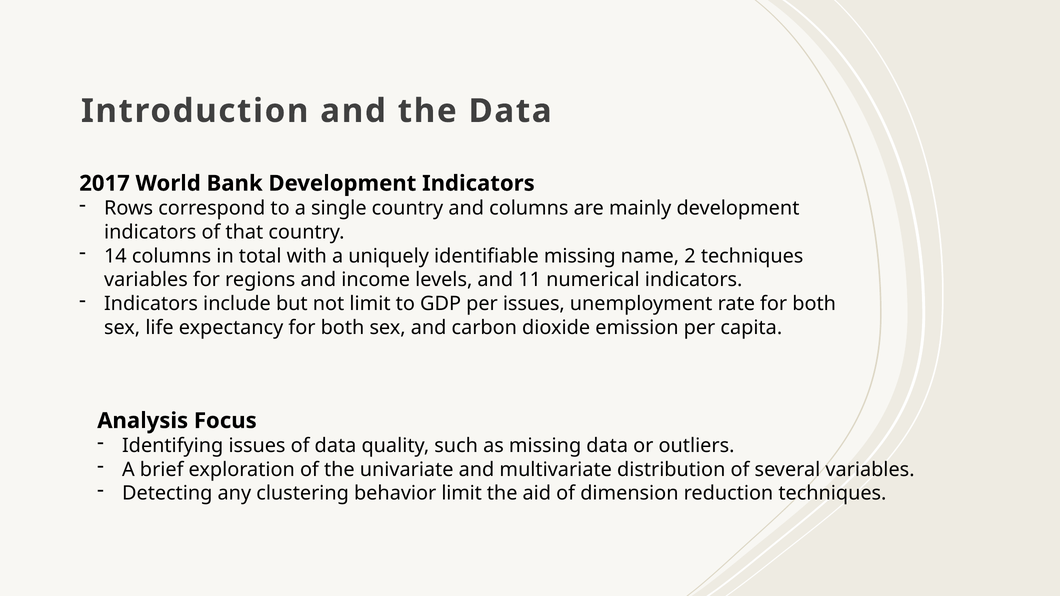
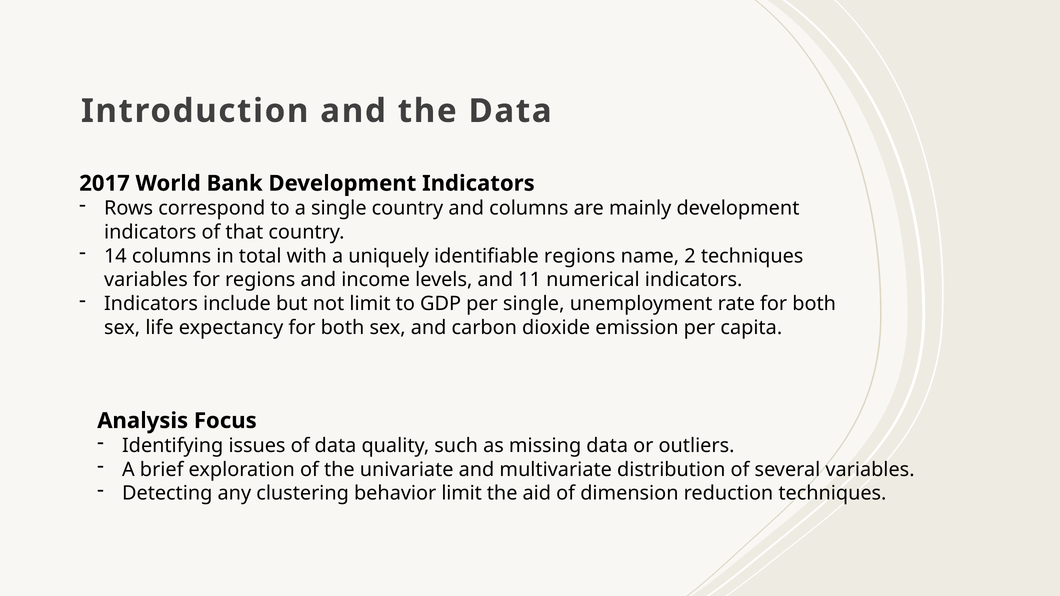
identifiable missing: missing -> regions (580, 256)
per issues: issues -> single (534, 304)
